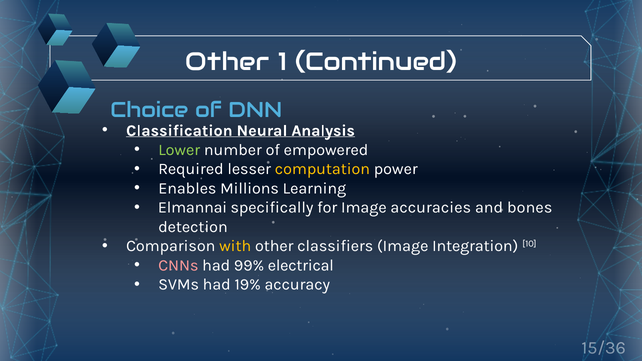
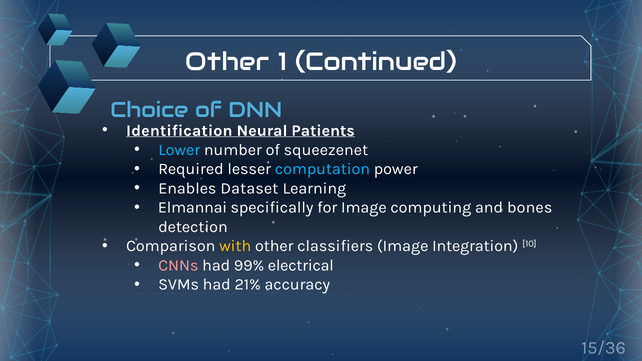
Classification: Classification -> Identification (179, 131)
Analysis: Analysis -> Patients (323, 131)
Lower colour: light green -> light blue (179, 150)
empowered: empowered -> squeezenet (326, 150)
computation colour: yellow -> light blue (322, 169)
Millions: Millions -> Dataset (249, 188)
accuracies: accuracies -> computing (431, 208)
19%: 19% -> 21% (248, 285)
